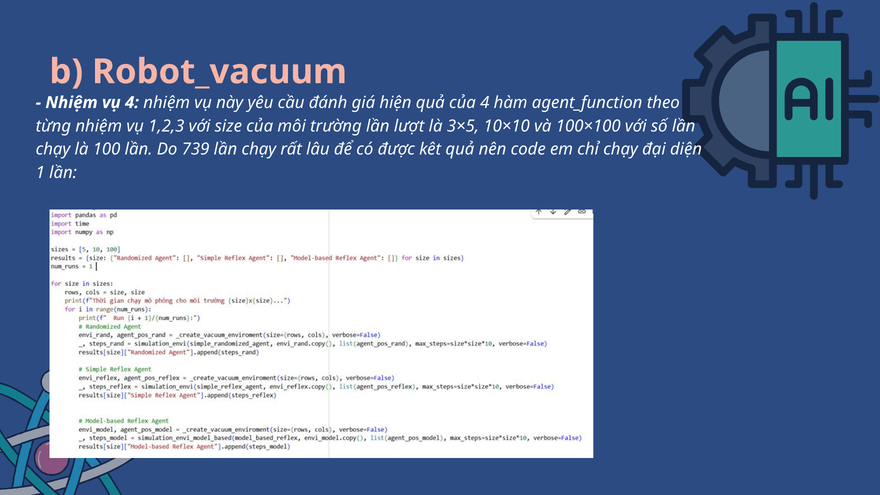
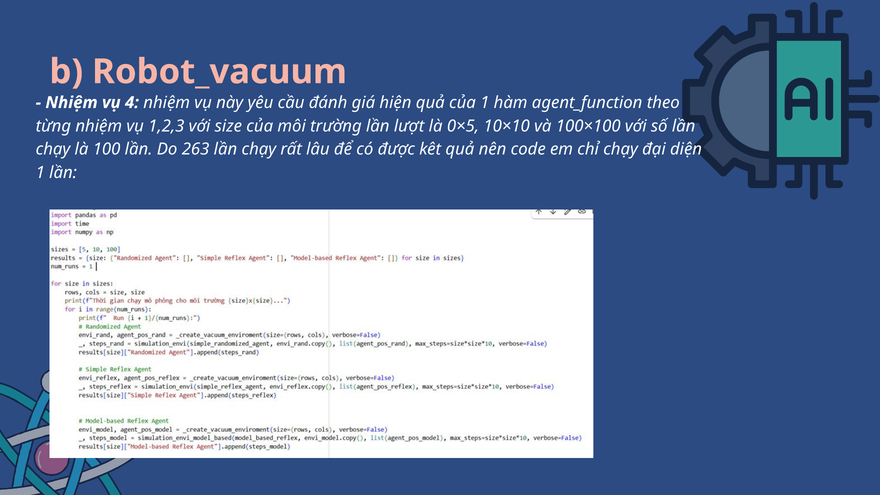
của 4: 4 -> 1 (485, 103)
3×5: 3×5 -> 0×5 (463, 126)
739: 739 -> 263 (196, 149)
